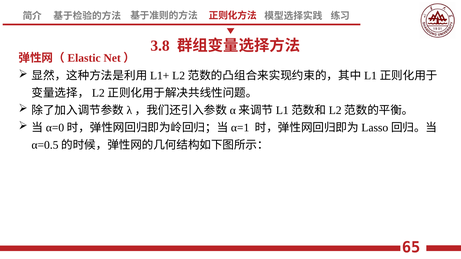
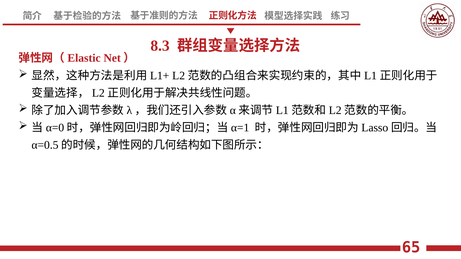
3.8: 3.8 -> 8.3 (160, 46)
